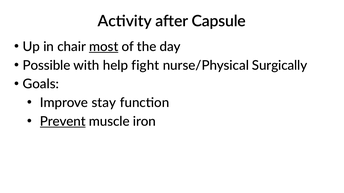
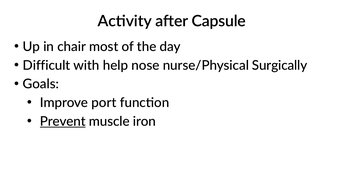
most underline: present -> none (104, 47)
Possible: Possible -> Difficult (47, 66)
fight: fight -> nose (145, 66)
stay: stay -> port (104, 103)
